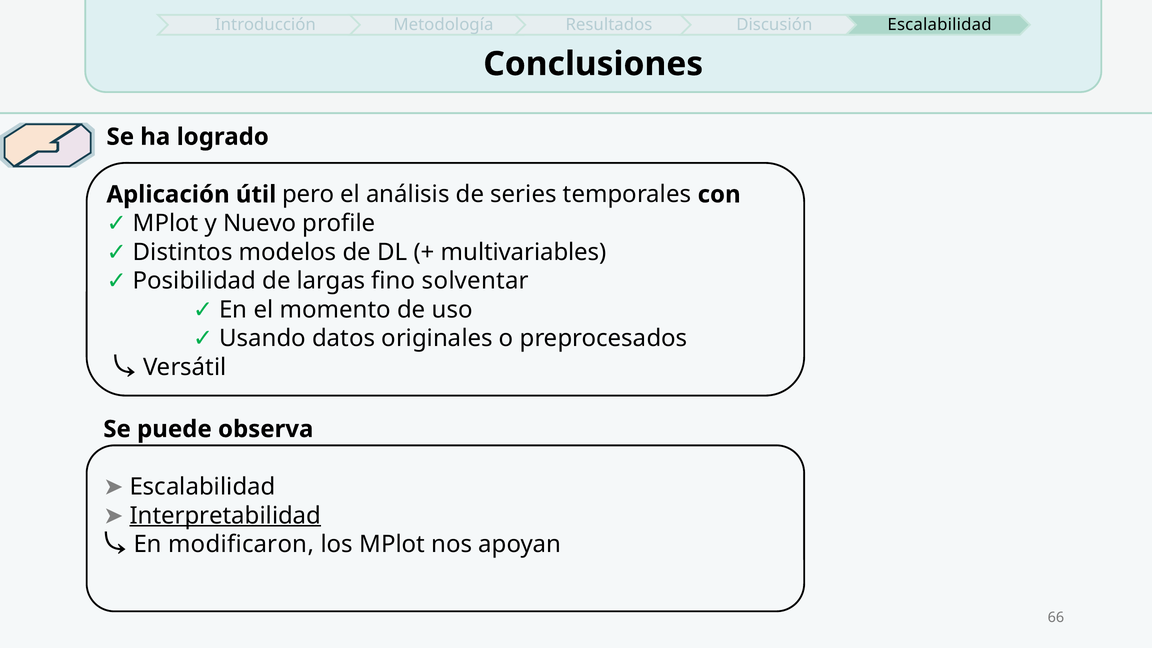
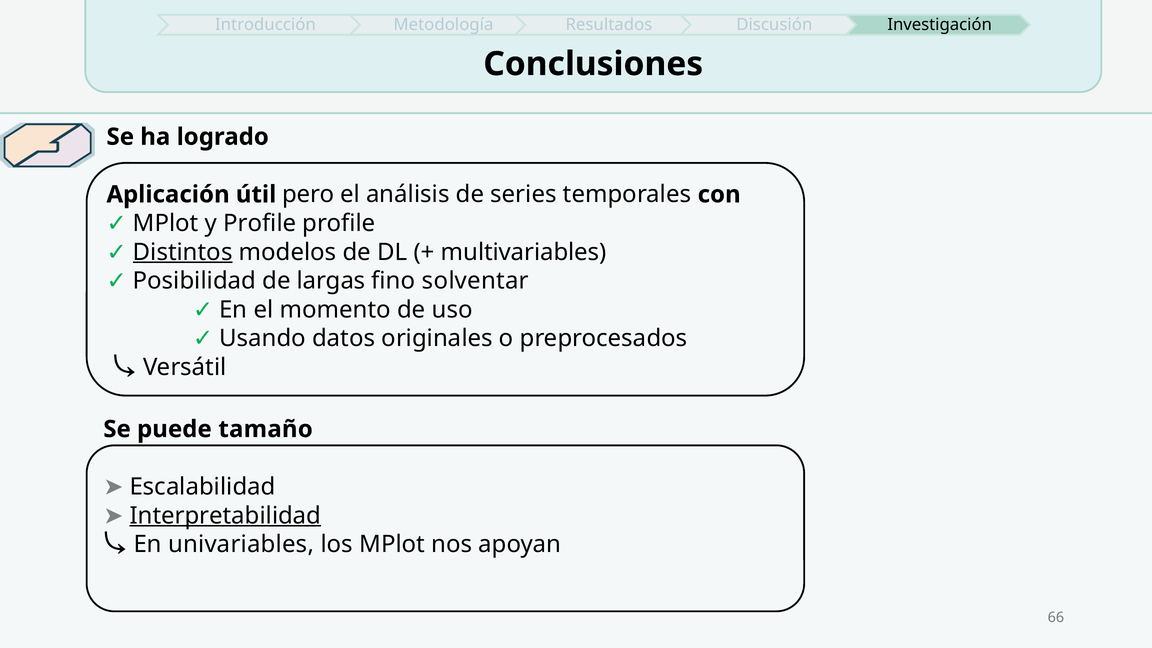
Escalabilidad: Escalabilidad -> Investigación (940, 25)
y Nuevo: Nuevo -> Profile (260, 223)
Distintos underline: none -> present (183, 252)
observa: observa -> tamaño (266, 429)
modificaron: modificaron -> univariables (241, 544)
